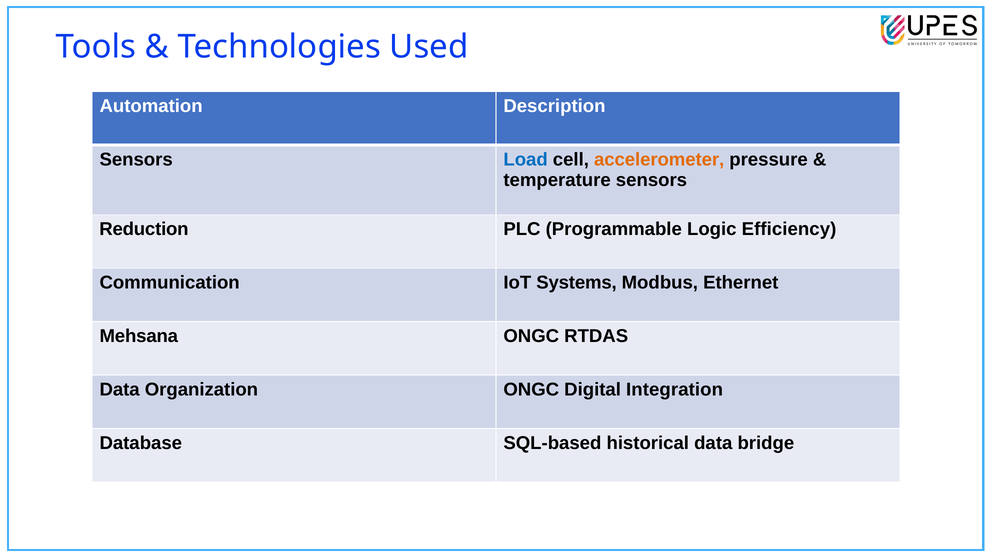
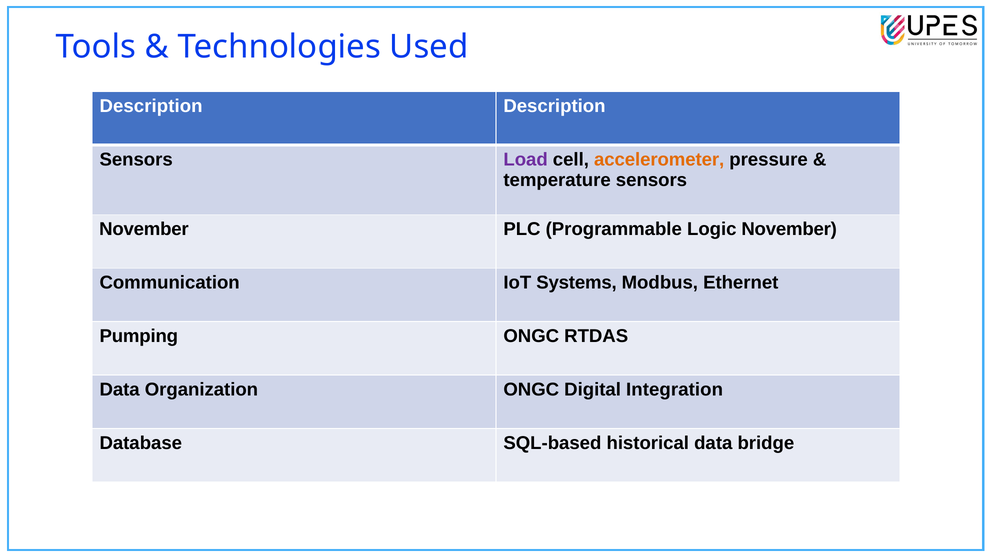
Automation: Automation -> Description (151, 106)
Load colour: blue -> purple (526, 160)
Reduction: Reduction -> November (144, 229)
Logic Efficiency: Efficiency -> November (789, 229)
Mehsana: Mehsana -> Pumping (139, 336)
